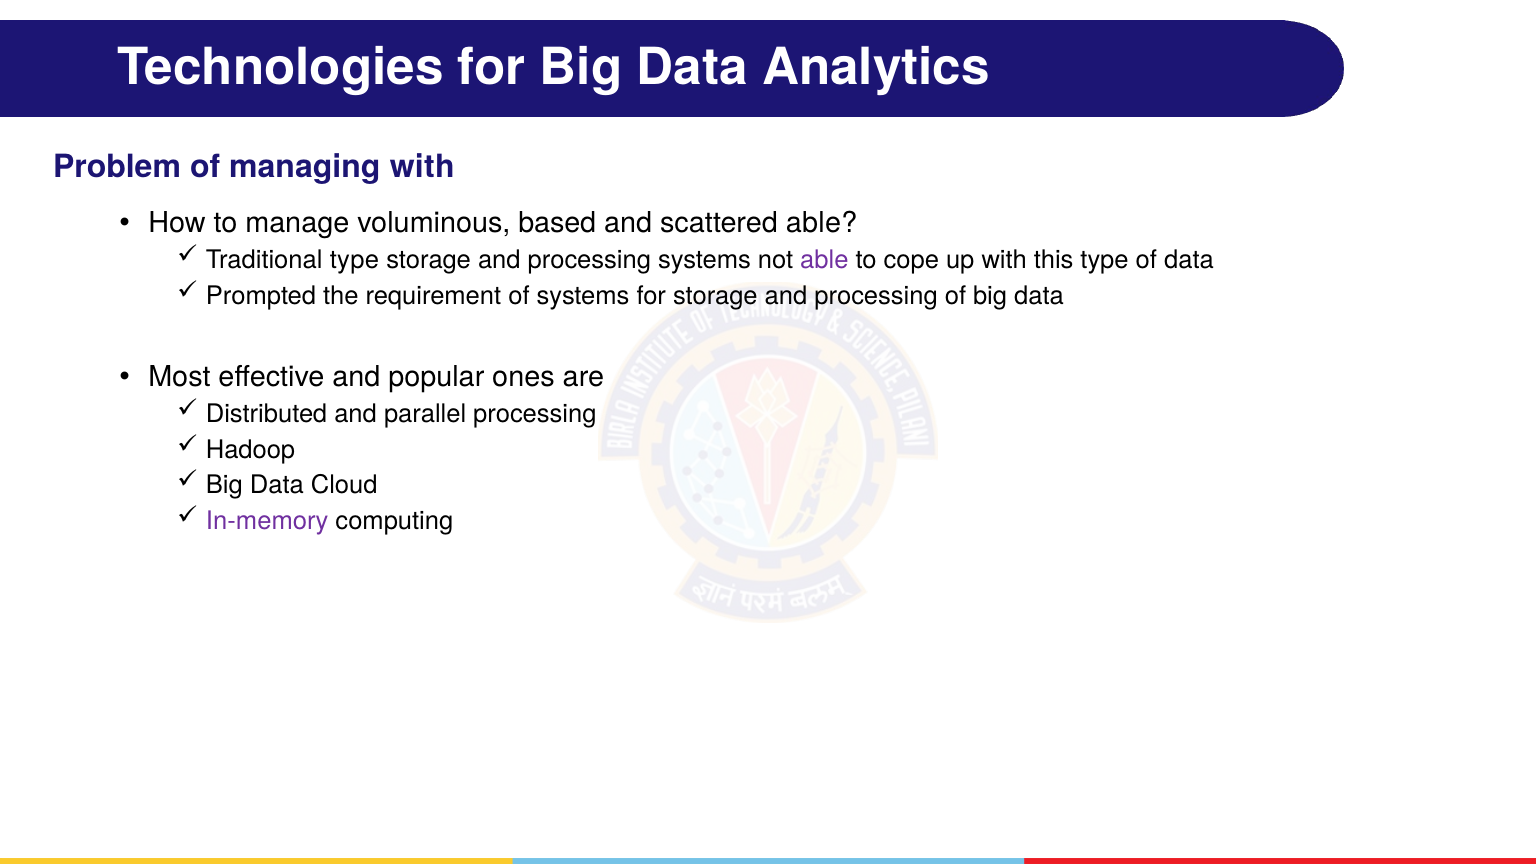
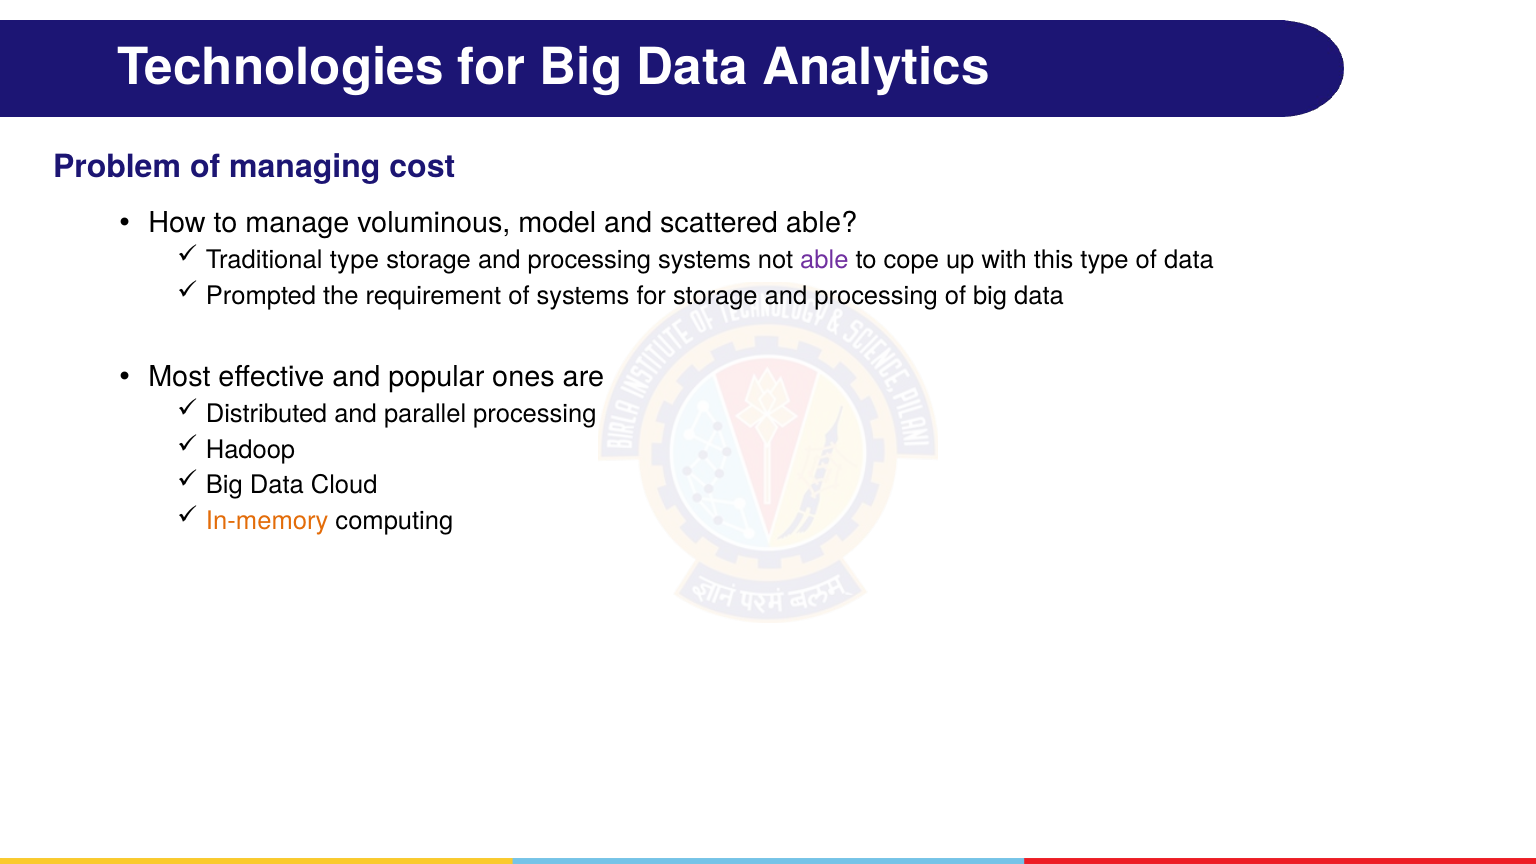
managing with: with -> cost (422, 167)
based: based -> model (557, 223)
In-memory colour: purple -> orange (267, 521)
